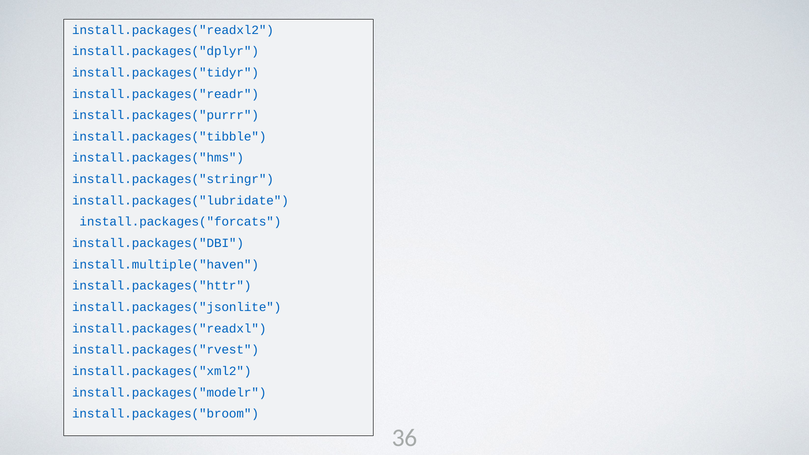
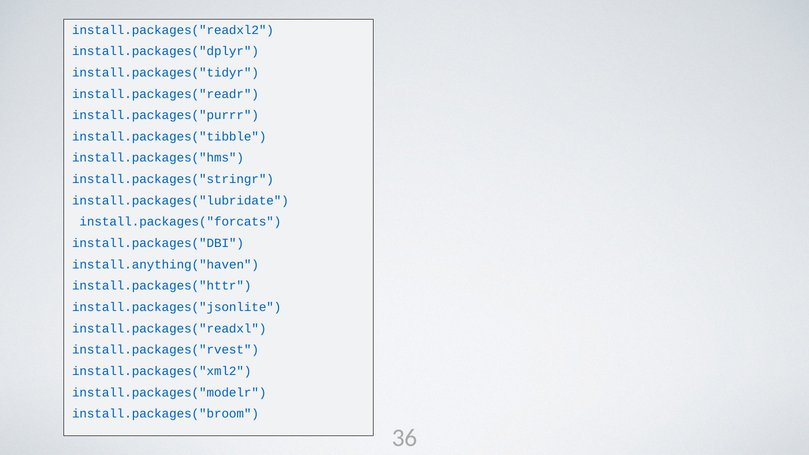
install.multiple("haven: install.multiple("haven -> install.anything("haven (166, 265)
